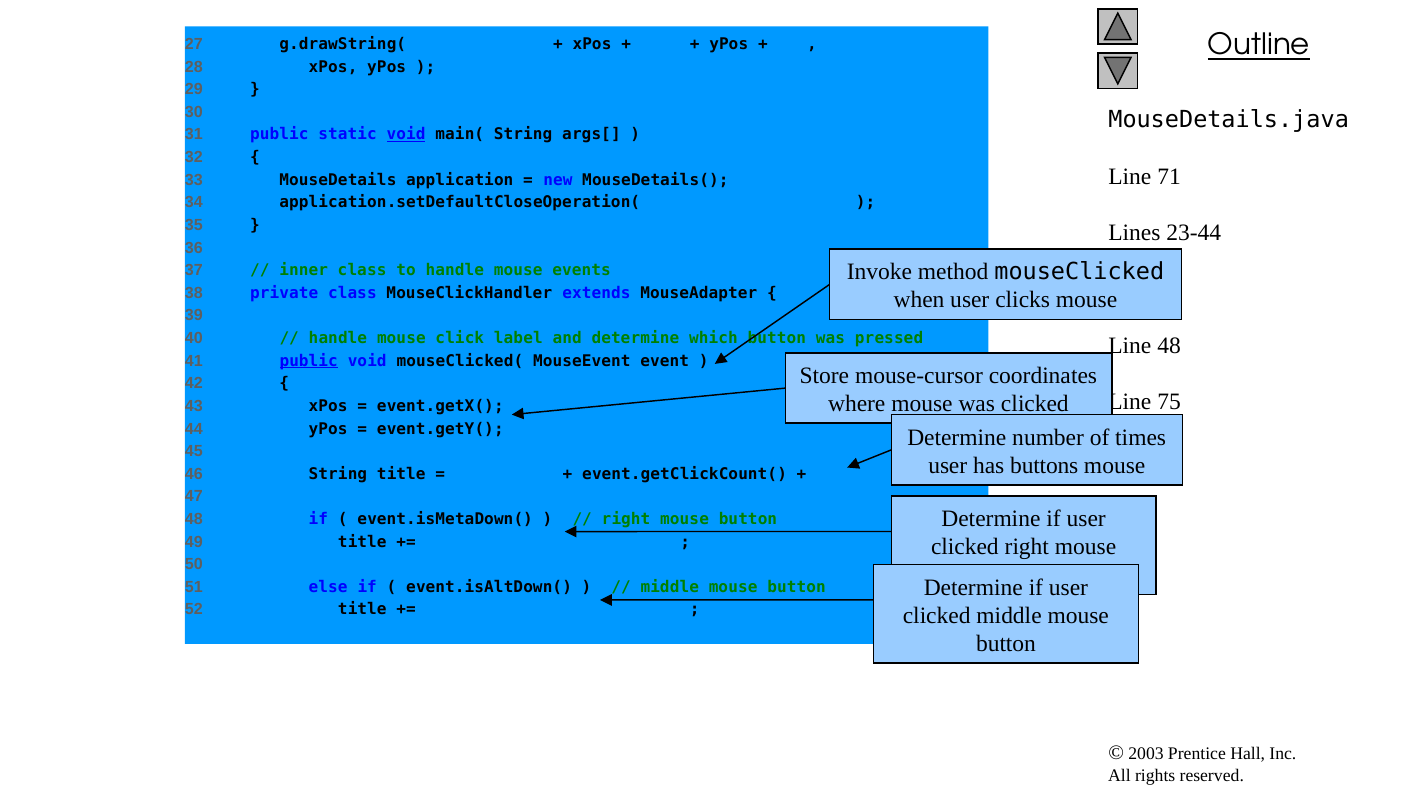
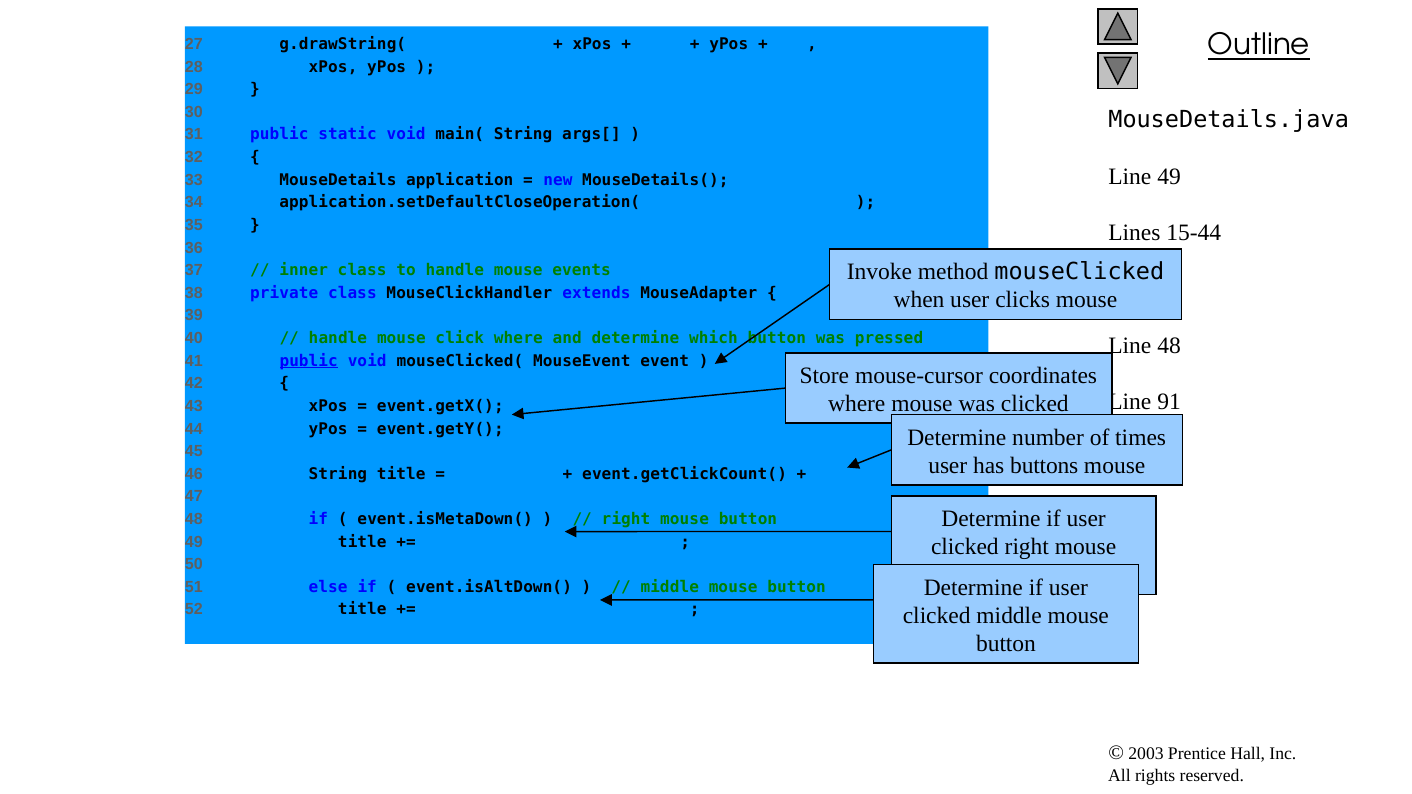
void underline: present -> none (406, 135)
Line 71: 71 -> 49 (1169, 176)
23-44: 23-44 -> 15-44 (1194, 233)
click label: label -> where (518, 338)
75: 75 -> 91 (1169, 402)
